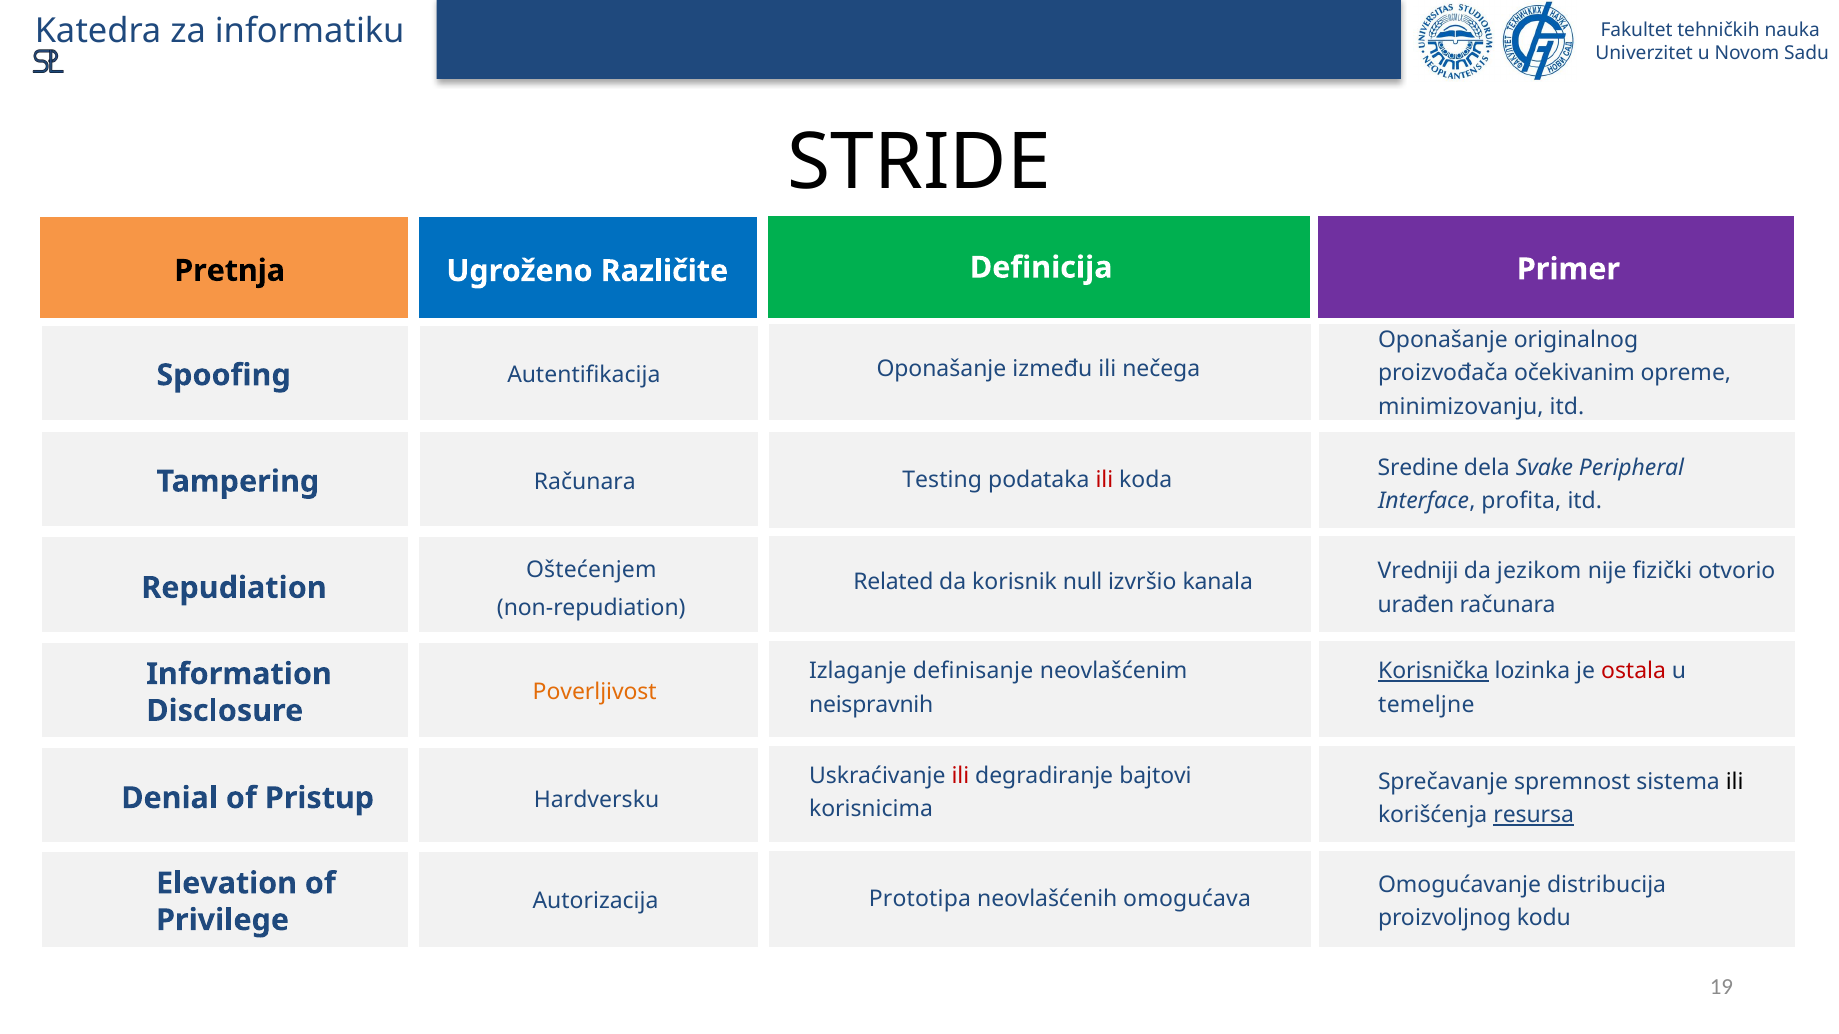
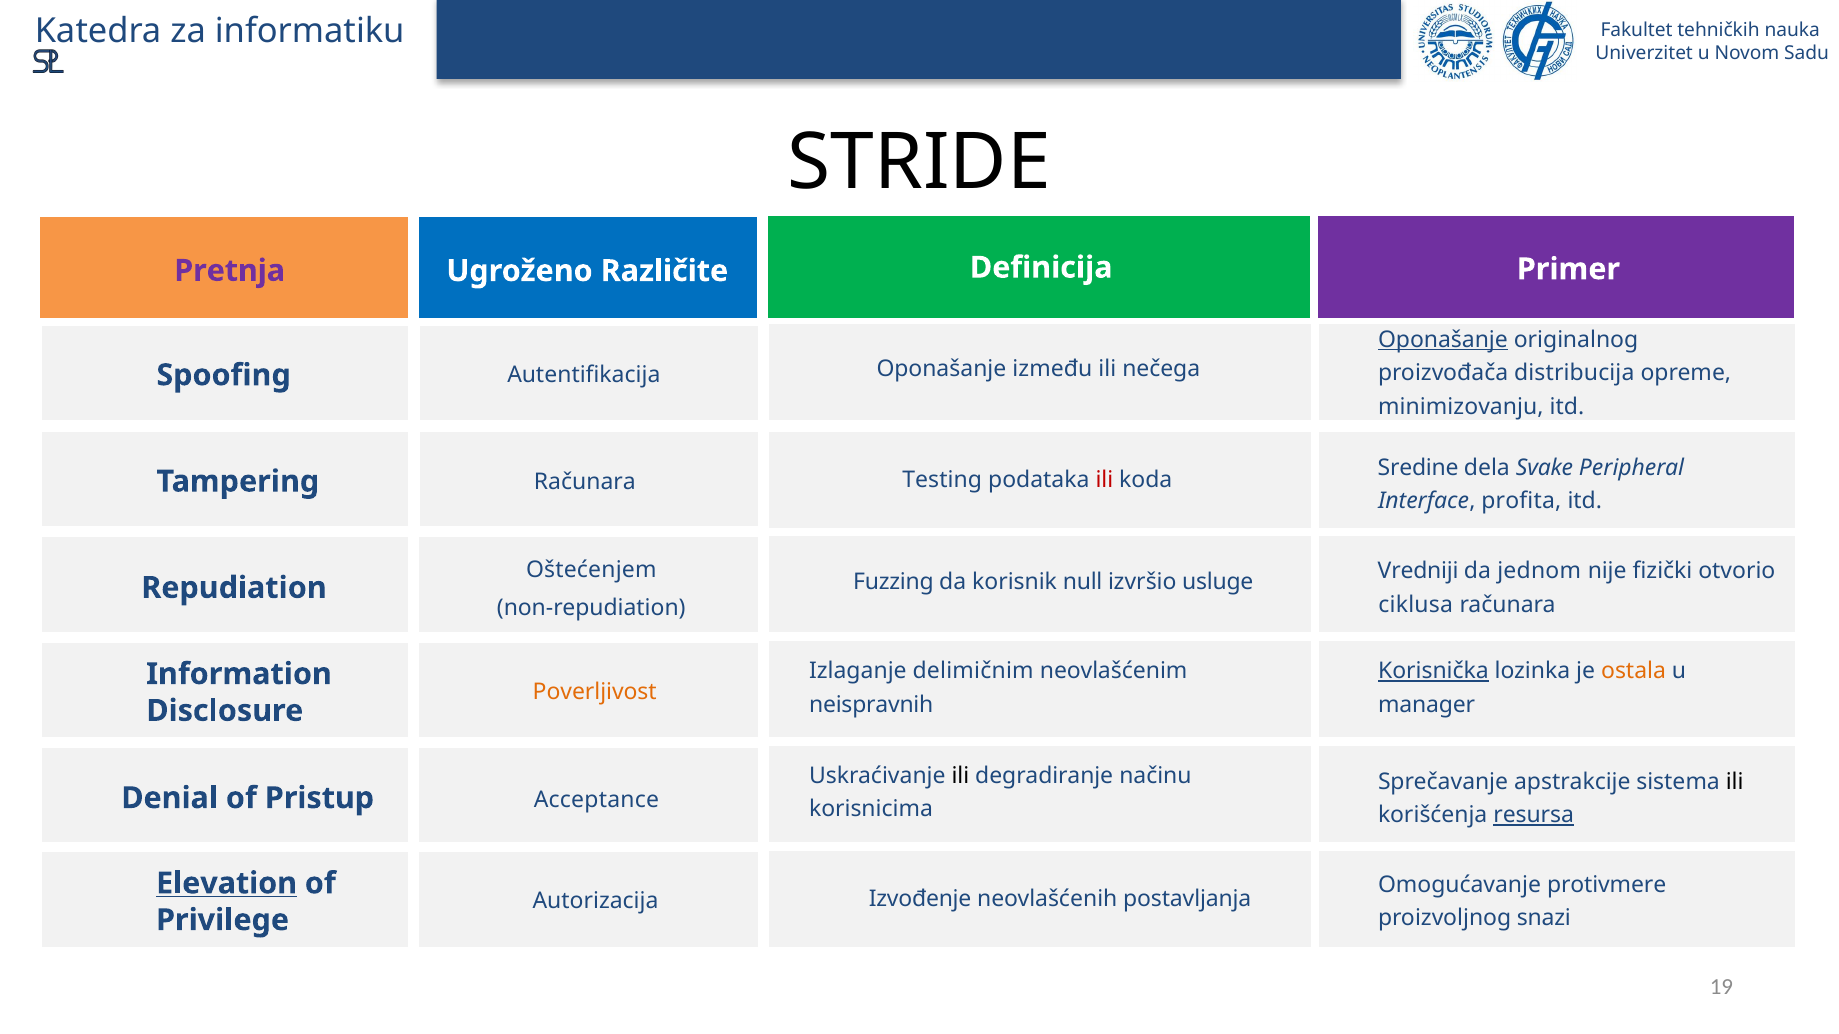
Pretnja colour: black -> purple (230, 271)
Oponašanje underline: none -> present (1443, 340)
očekivanim: očekivanim -> distribucija (1574, 373)
jezikom: jezikom -> jednom (1539, 572)
Related: Related -> Fuzzing (893, 582)
kanala: kanala -> usluge (1218, 582)
urađen: urađen -> ciklusa (1416, 605)
ostala colour: red -> orange (1634, 671)
definisanje: definisanje -> delimičnim (973, 671)
temeljne: temeljne -> manager (1427, 705)
ili colour: red -> black (960, 776)
bajtovi: bajtovi -> načinu (1155, 776)
spremnost: spremnost -> apstrakcije (1572, 782)
Hardversku: Hardversku -> Acceptance (596, 800)
distribucija: distribucija -> protivmere (1607, 885)
Elevation underline: none -> present (227, 884)
Prototipa: Prototipa -> Izvođenje (920, 899)
omogućava: omogućava -> postavljanja (1187, 899)
kodu: kodu -> snazi (1544, 918)
